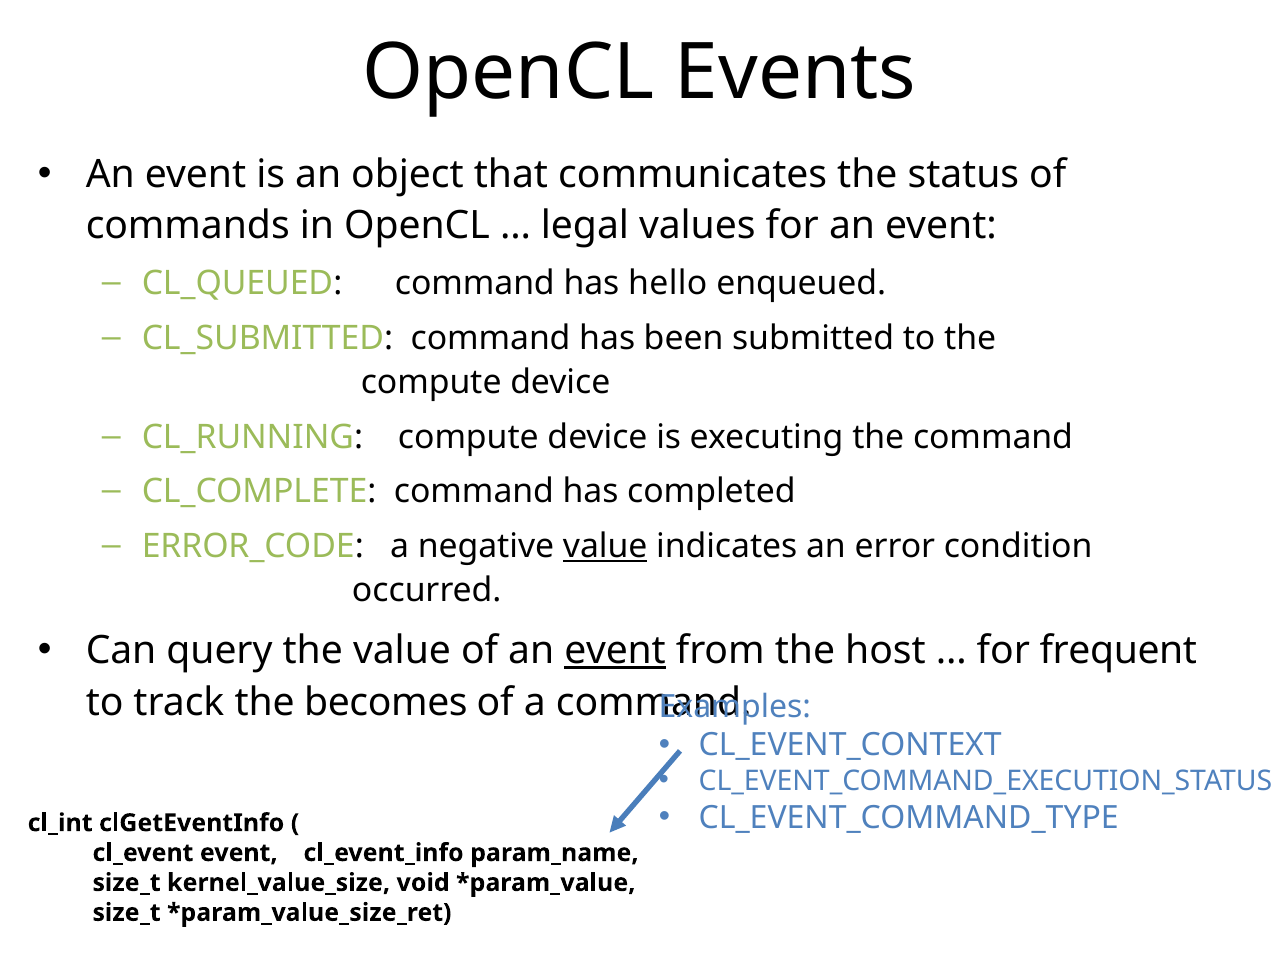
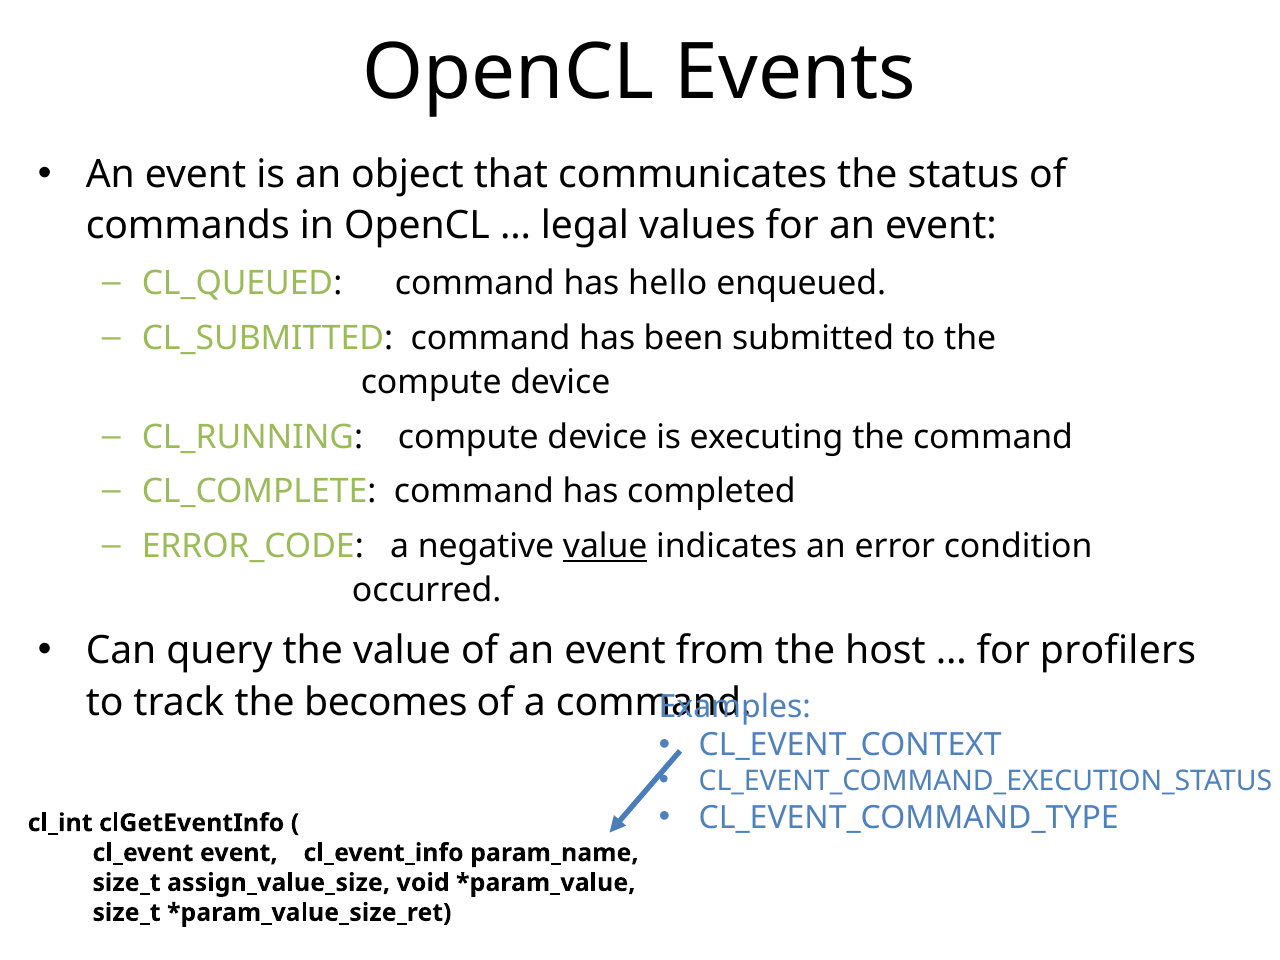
event underline: present -> none (615, 651)
frequent: frequent -> profilers (1118, 651)
kernel_value_size: kernel_value_size -> assign_value_size (279, 883)
